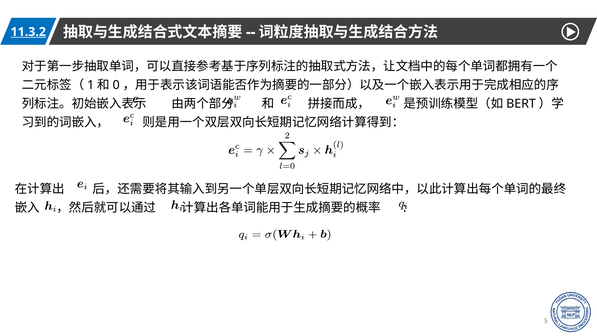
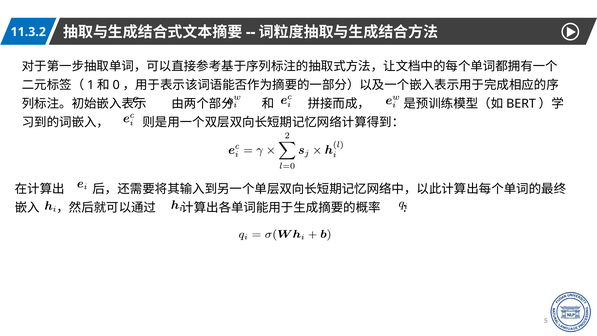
11.3.2 underline: present -> none (28, 32)
